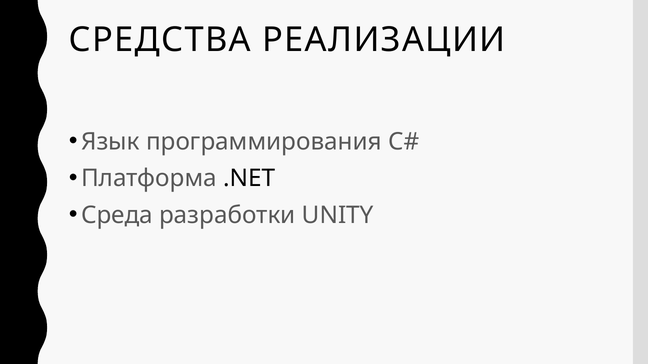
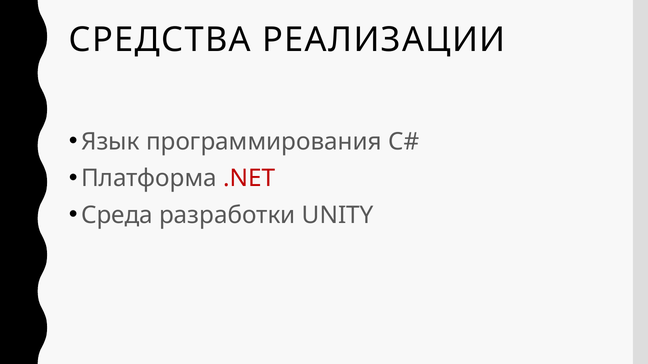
.NET colour: black -> red (249, 179)
